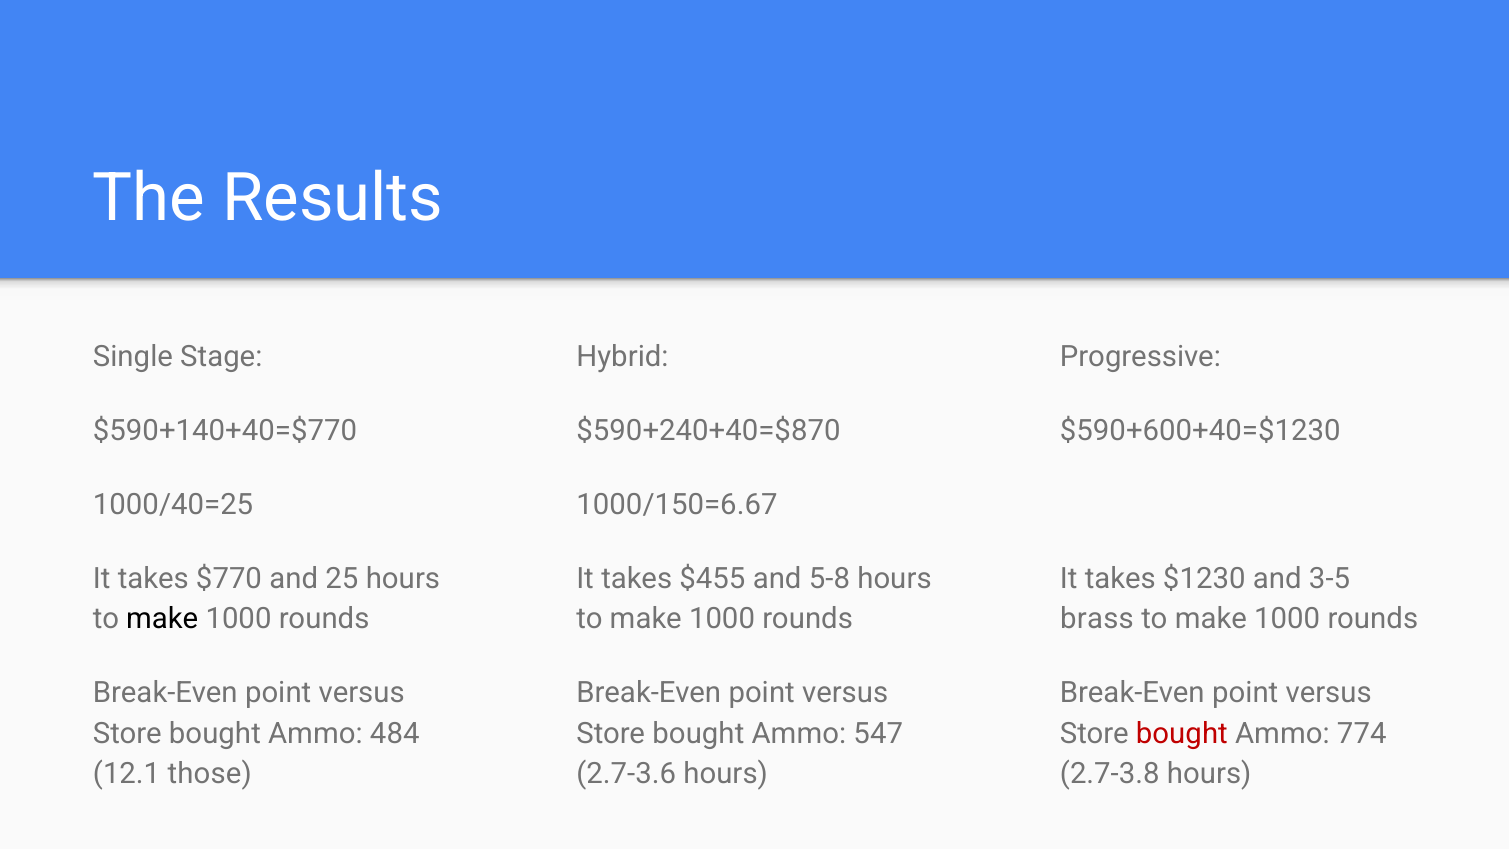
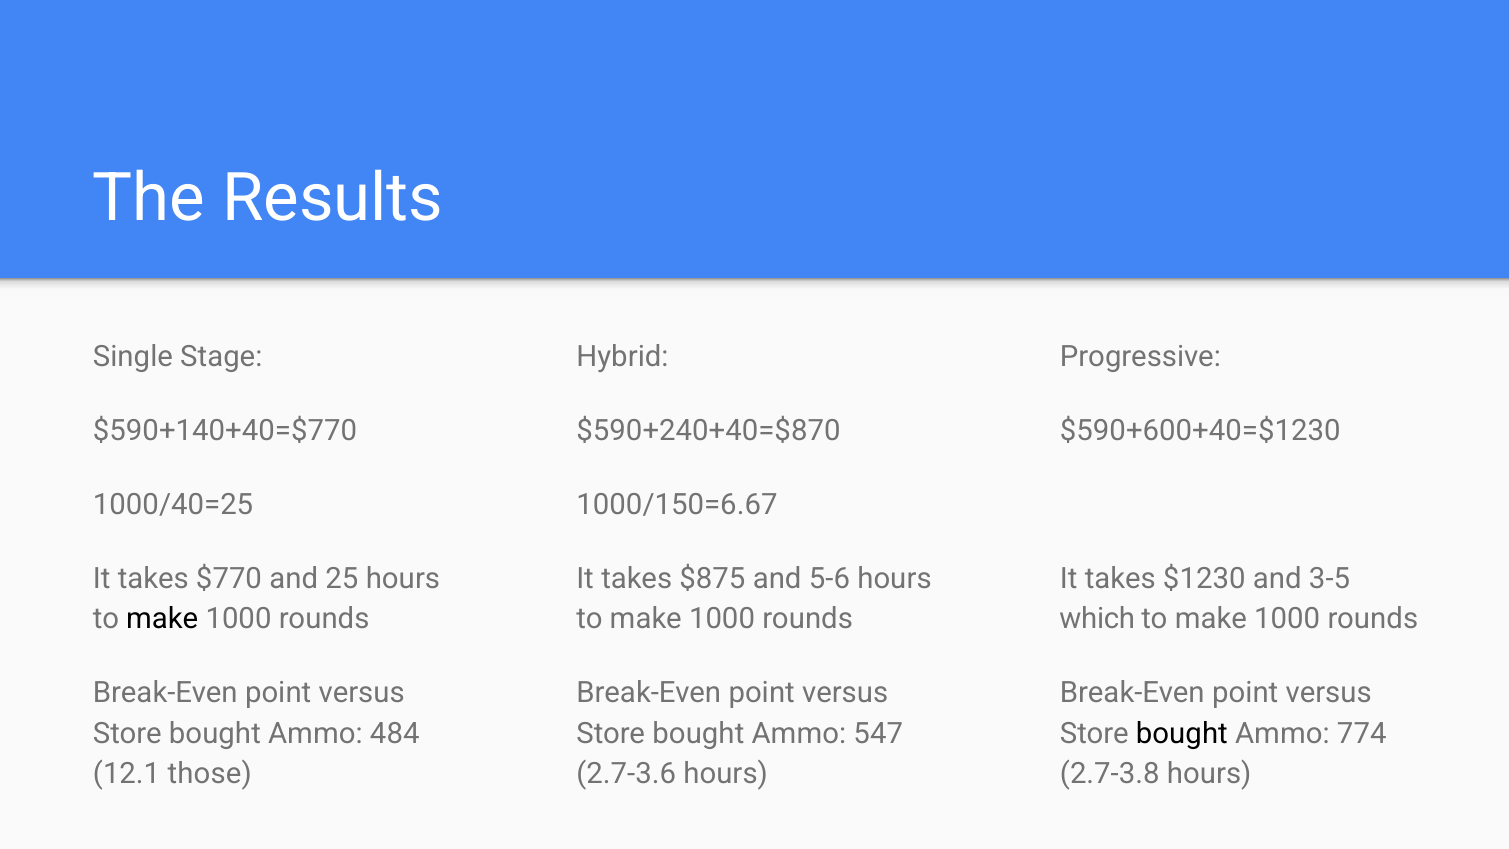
$455: $455 -> $875 (712, 579)
5-8: 5-8 -> 5-6 (829, 579)
brass: brass -> which (1097, 619)
bought colour: red -> black (1182, 733)
